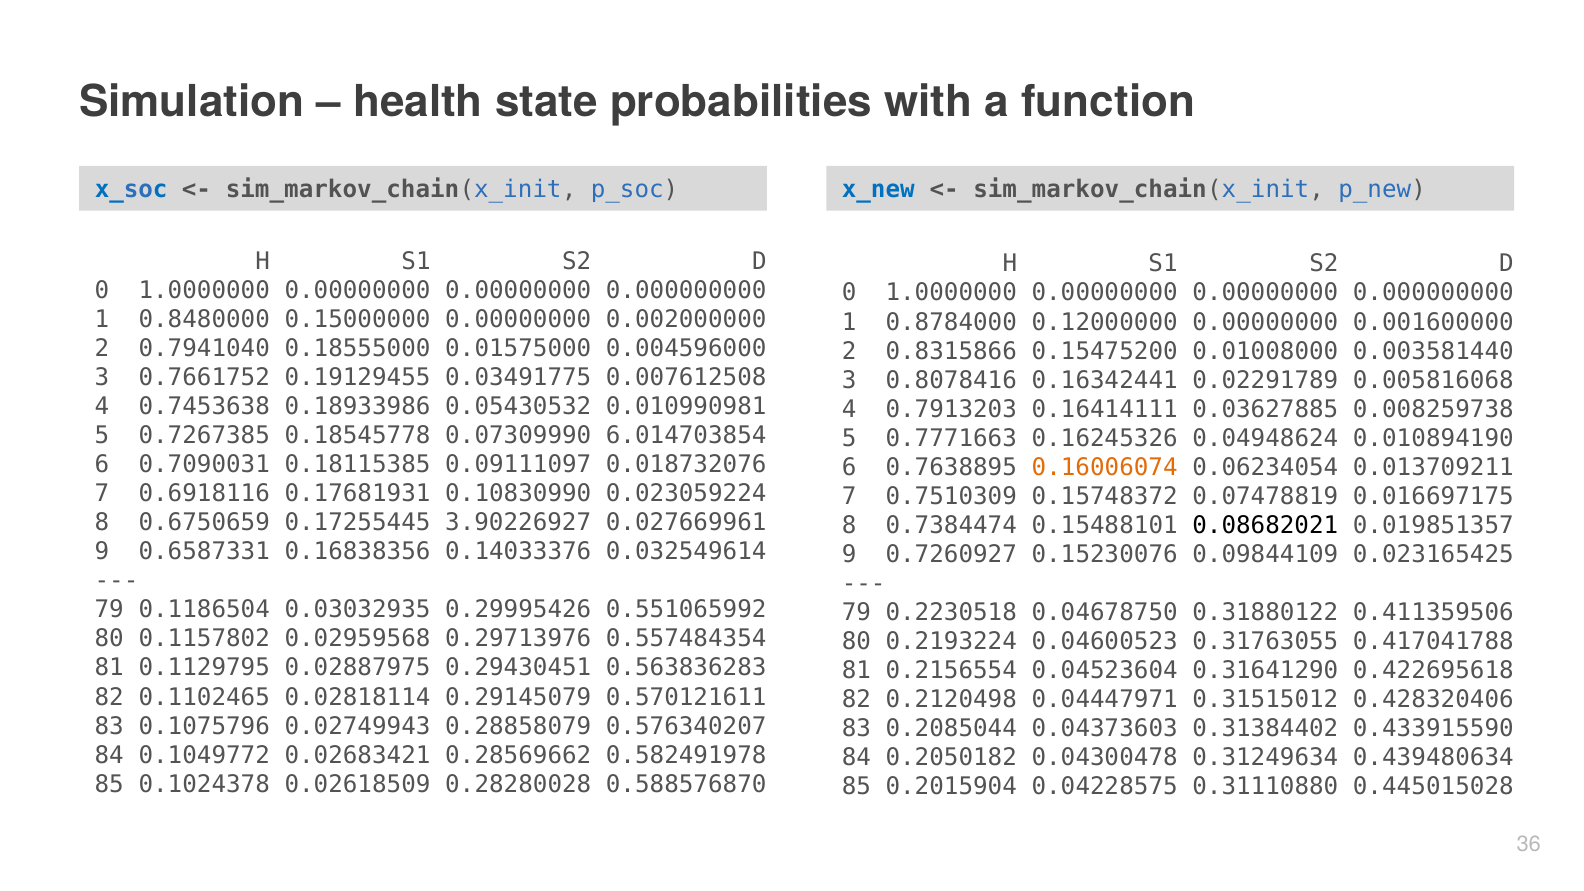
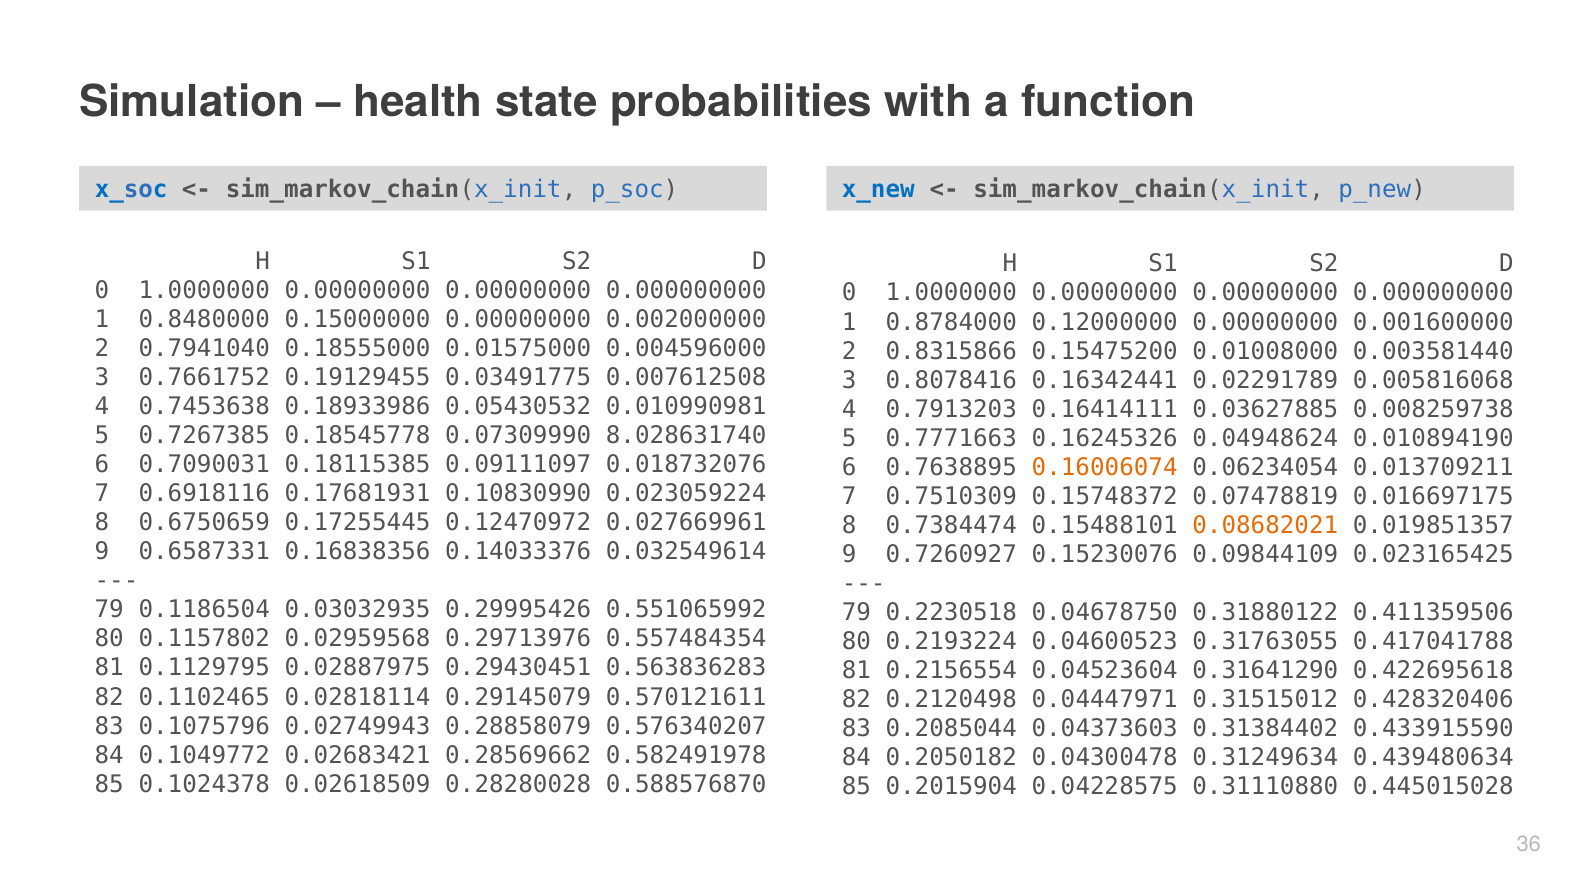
6.014703854: 6.014703854 -> 8.028631740 (686, 436)
3.90226927: 3.90226927 -> 0.12470972 (518, 523)
0.08682021 colour: black -> orange (1265, 525)
